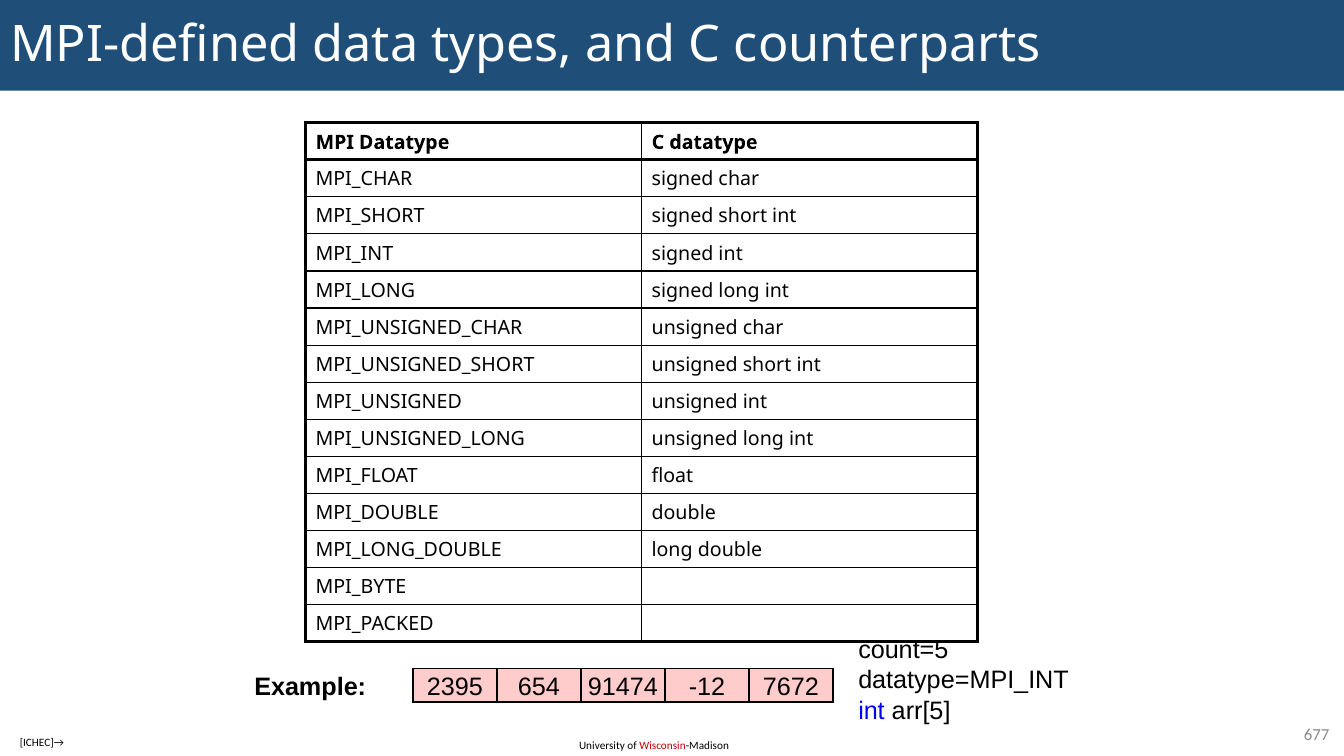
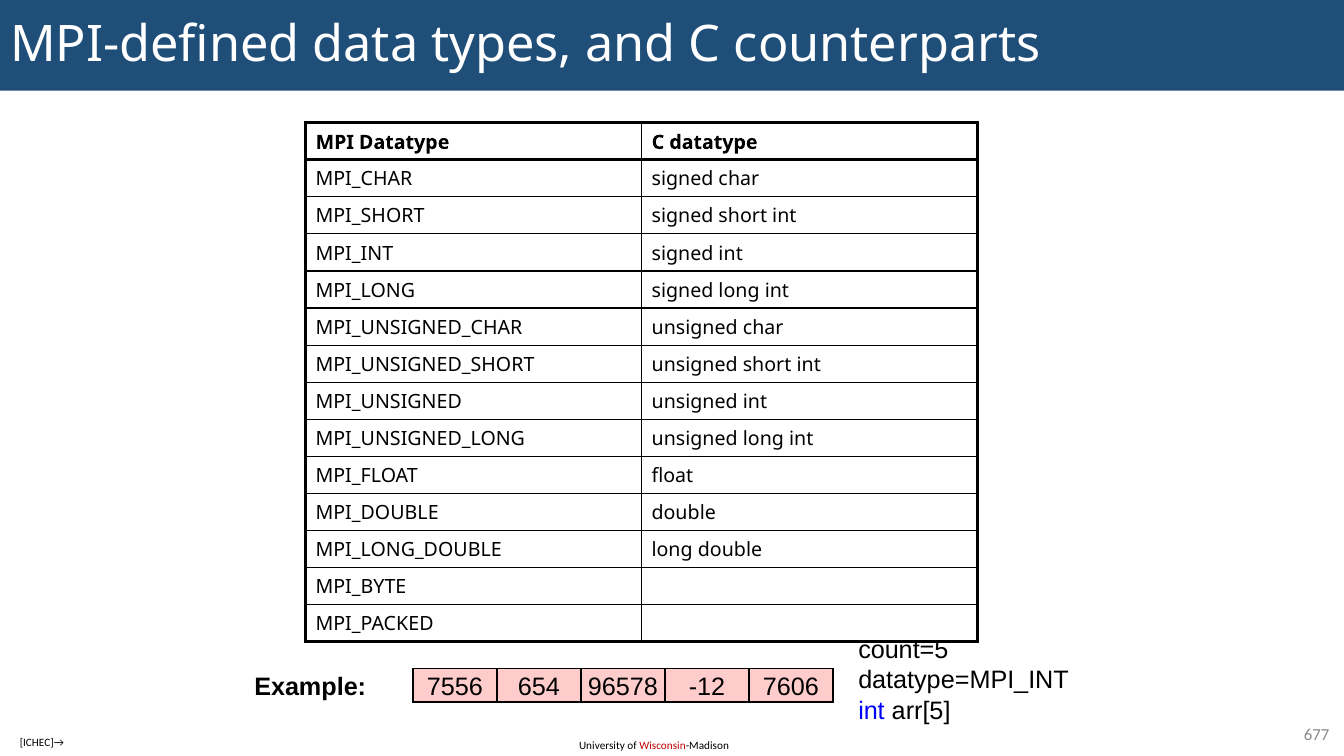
2395: 2395 -> 7556 (455, 687)
91474: 91474 -> 96578 (623, 687)
7672: 7672 -> 7606 (791, 687)
